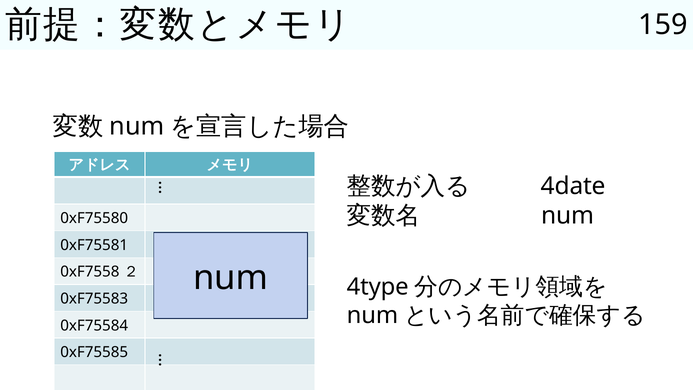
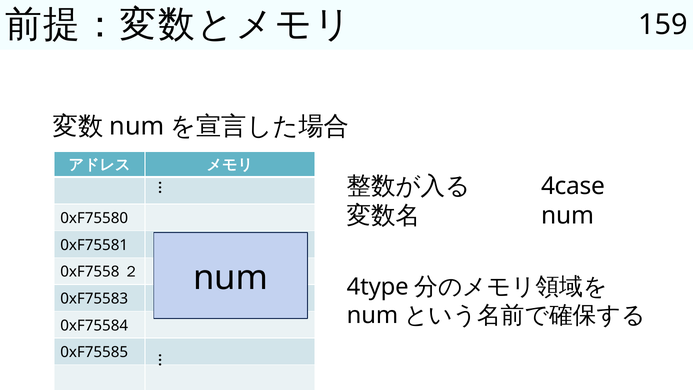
4date: 4date -> 4case (573, 186)
